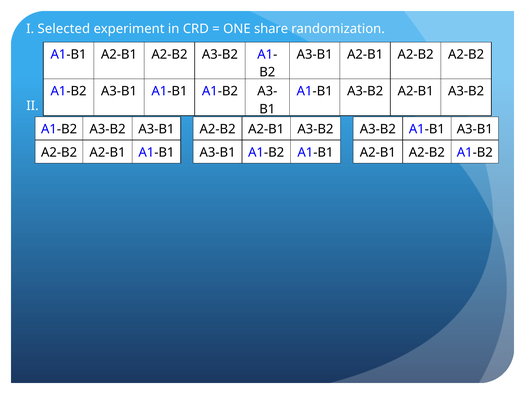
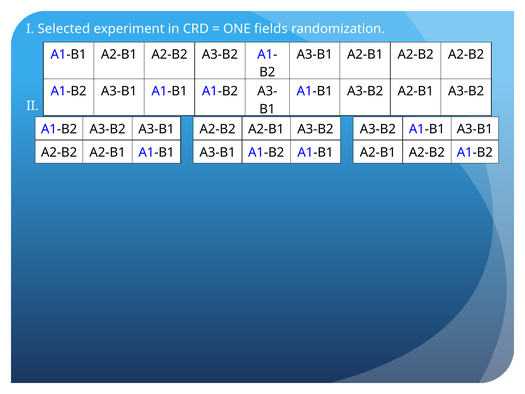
share: share -> fields (271, 29)
